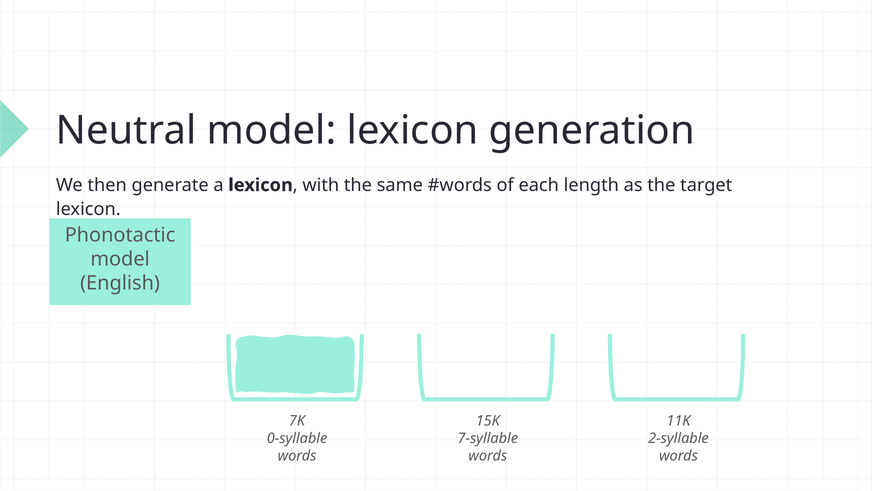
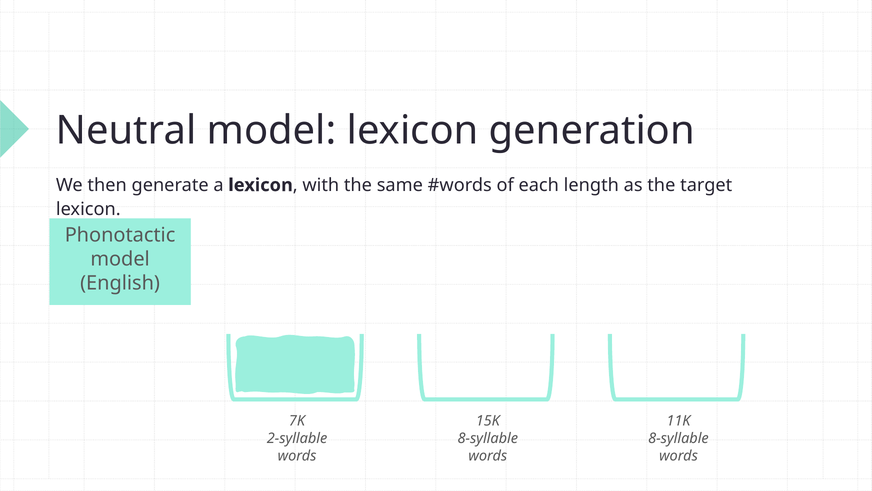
0-syllable: 0-syllable -> 2-syllable (297, 438)
7-syllable: 7-syllable -> 8-syllable (488, 438)
2-syllable: 2-syllable -> 8-syllable (678, 438)
